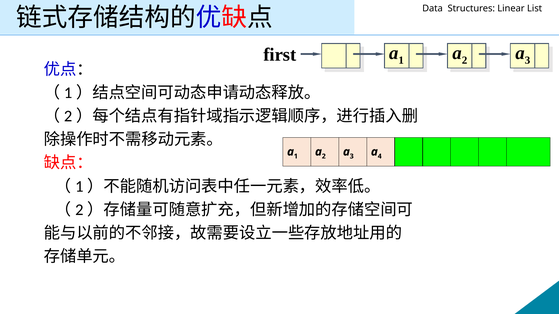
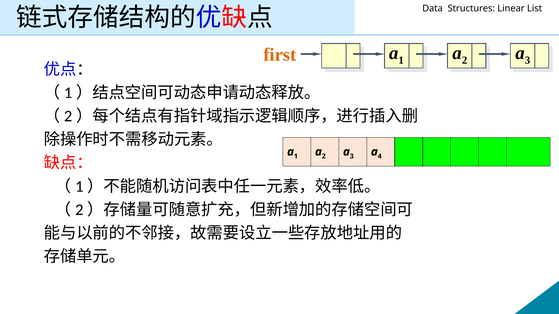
first colour: black -> orange (280, 55)
